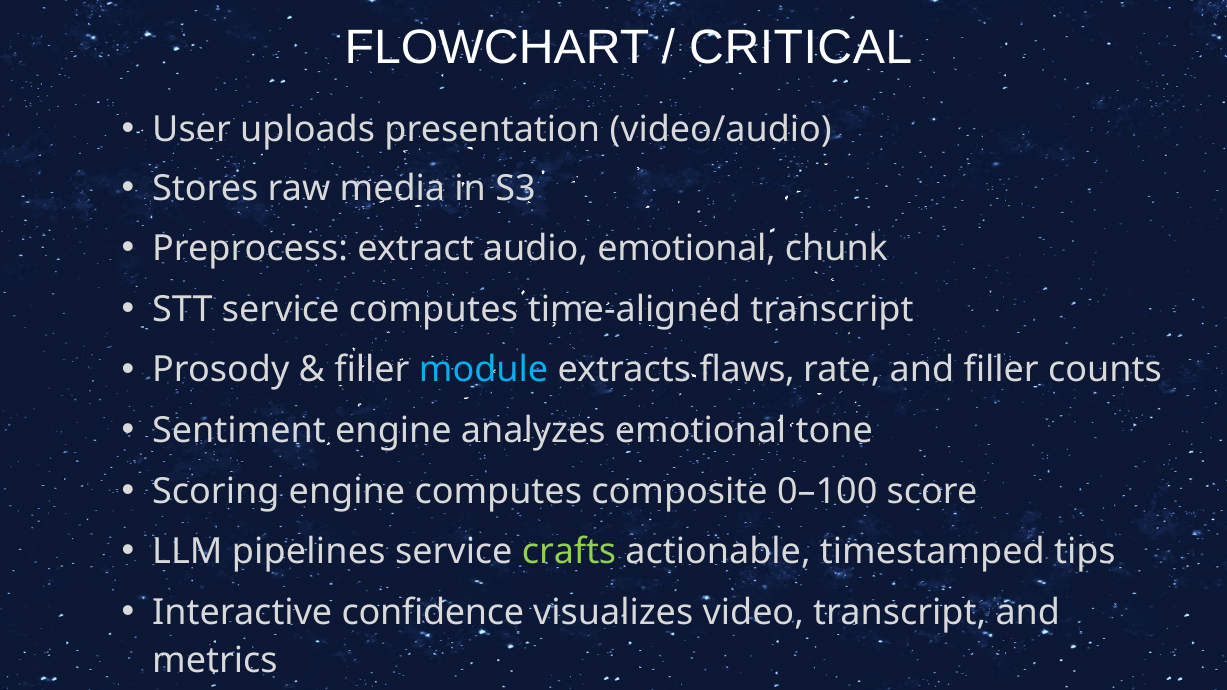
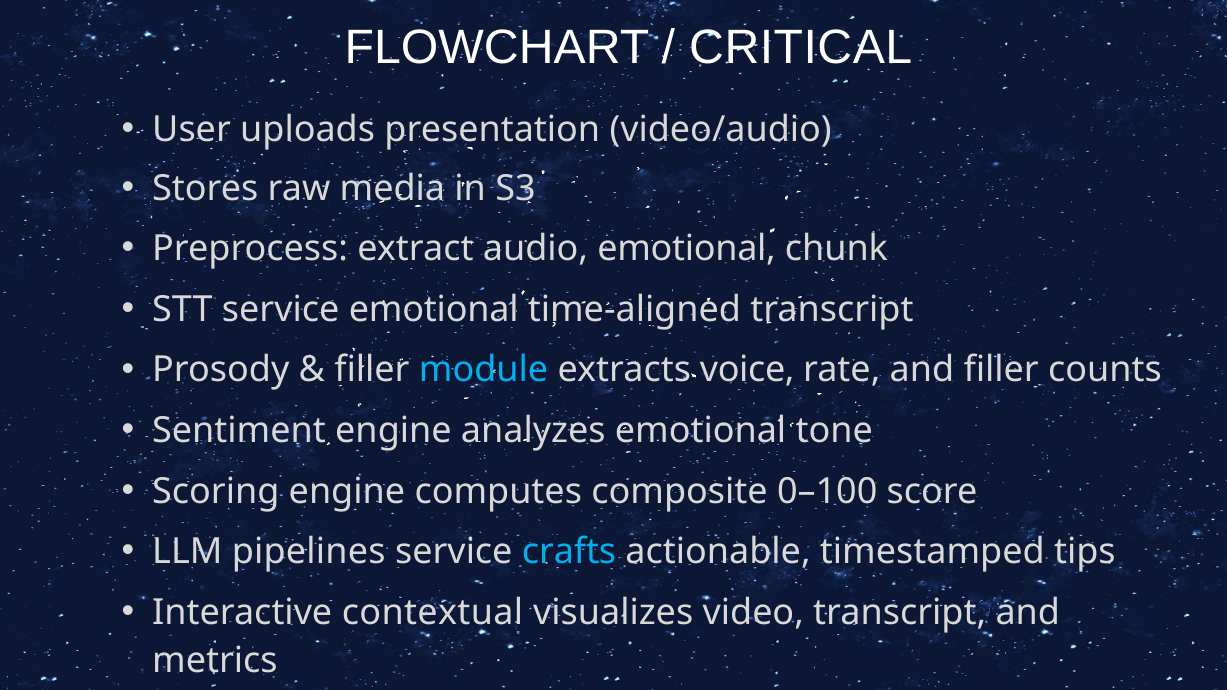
service computes: computes -> emotional (434, 310)
flaws: flaws -> voice (747, 370)
crafts colour: light green -> light blue (569, 552)
confidence: confidence -> contextual (433, 613)
